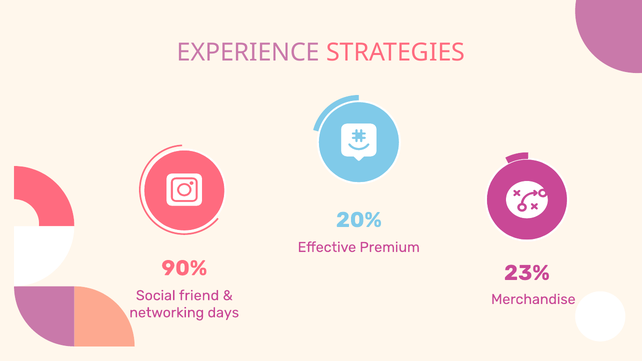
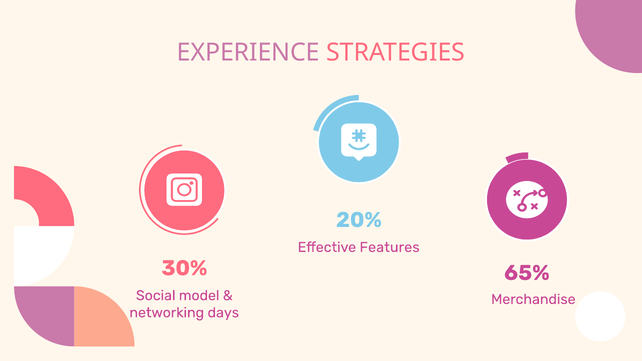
Premium: Premium -> Features (390, 247)
90%: 90% -> 30% (184, 268)
23%: 23% -> 65% (527, 273)
friend: friend -> model (199, 296)
